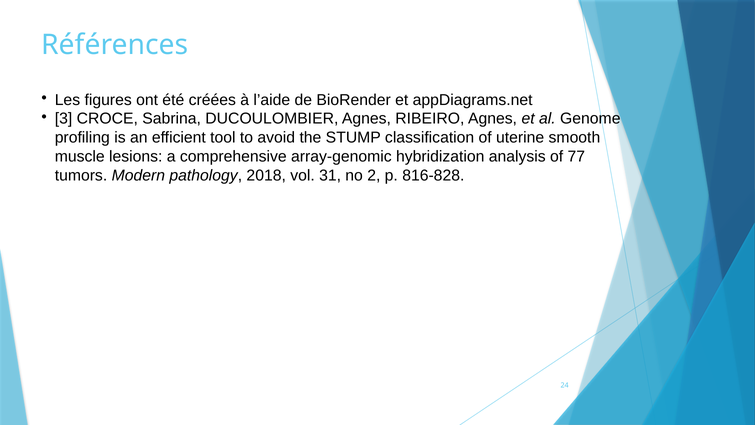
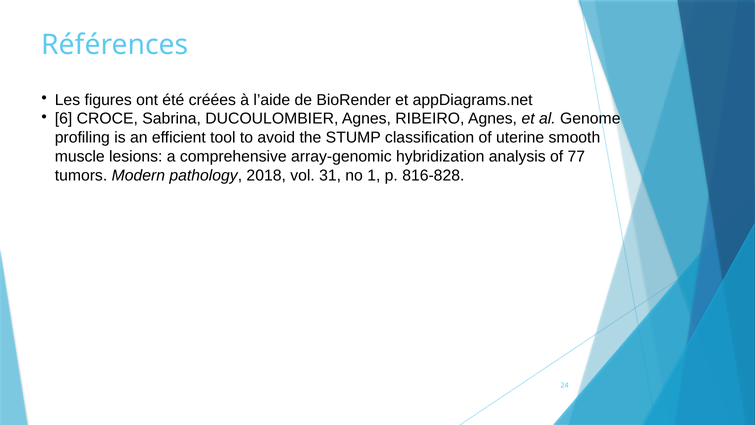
3: 3 -> 6 (64, 119)
2: 2 -> 1 (374, 175)
